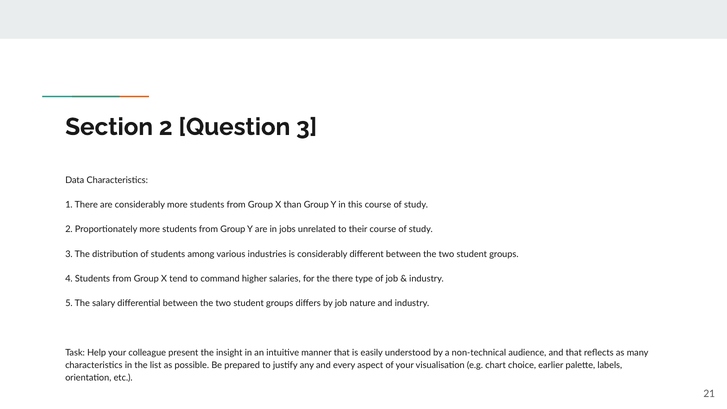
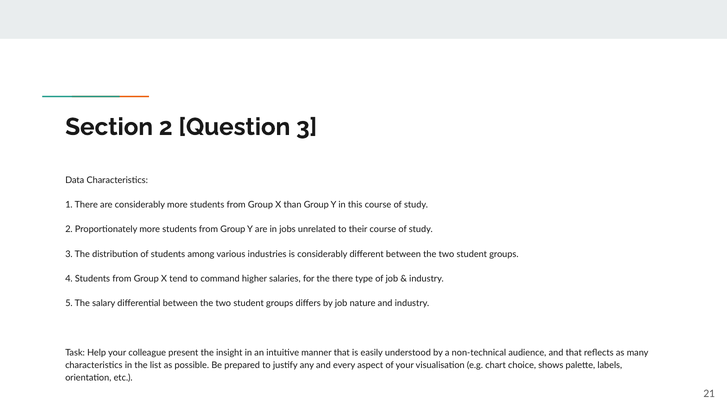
earlier: earlier -> shows (551, 365)
